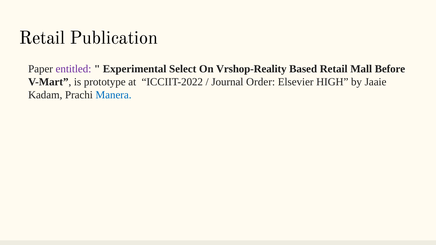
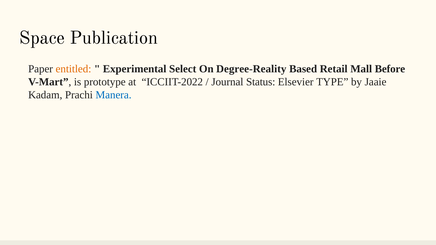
Retail: Retail -> Space (42, 38)
entitled colour: purple -> orange (73, 69)
Vrshop-Reality: Vrshop-Reality -> Degree-Reality (251, 69)
Order: Order -> Status (261, 82)
HIGH: HIGH -> TYPE (332, 82)
